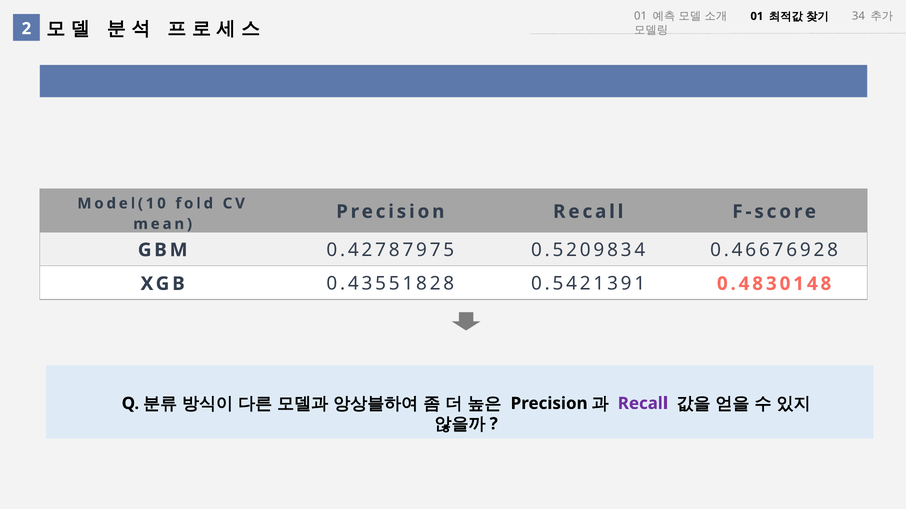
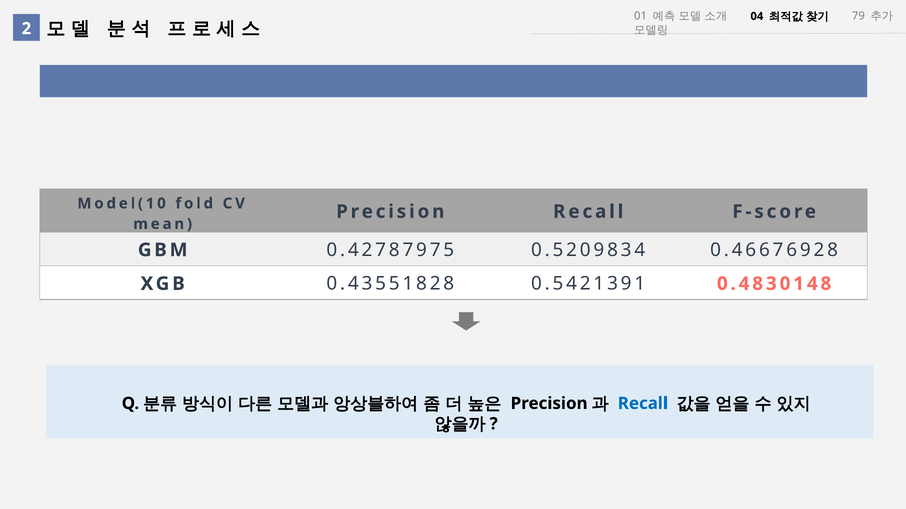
01: 01 -> 04 (757, 16)
34: 34 -> 79 (858, 16)
Recall colour: purple -> blue (643, 404)
